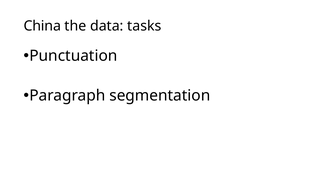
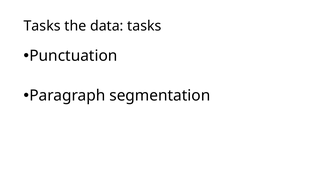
China: China -> Tasks (42, 26)
